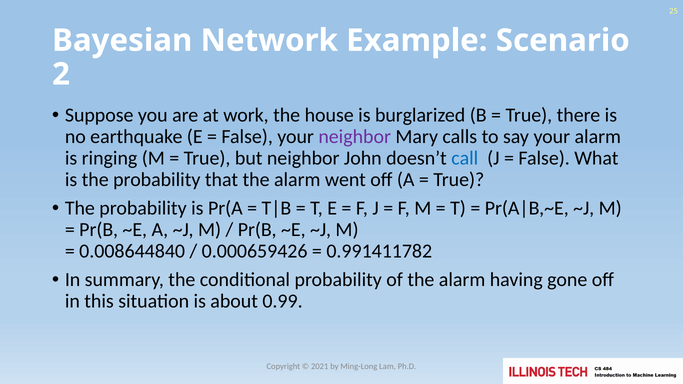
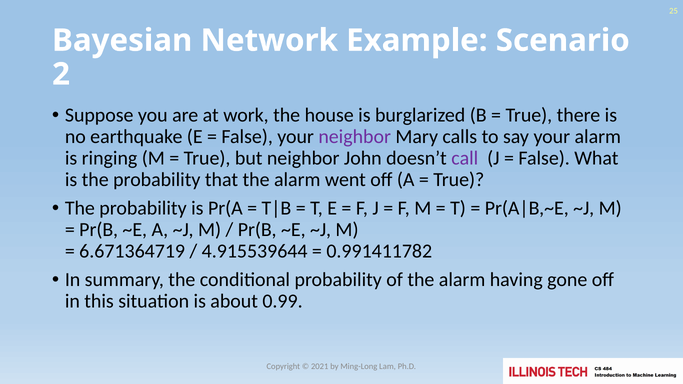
call colour: blue -> purple (465, 158)
0.008644840: 0.008644840 -> 6.671364719 (132, 251)
0.000659426: 0.000659426 -> 4.915539644 (255, 251)
